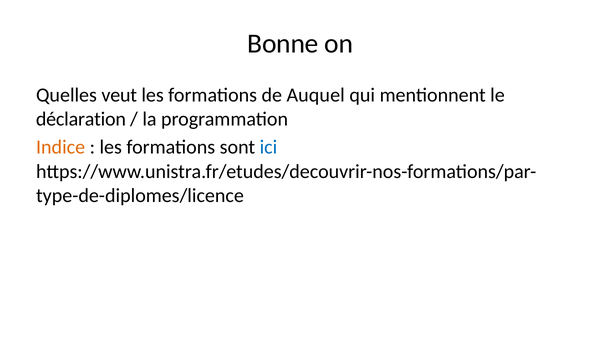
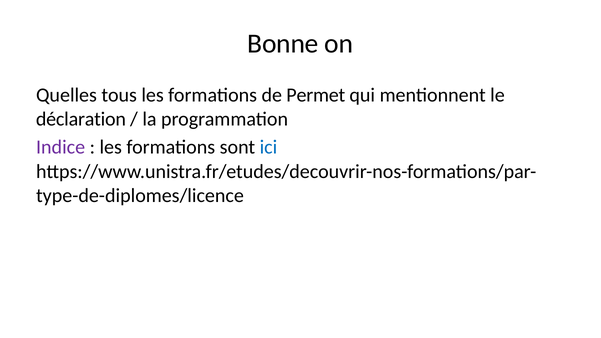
veut: veut -> tous (119, 95)
Auquel: Auquel -> Permet (316, 95)
Indice colour: orange -> purple (61, 147)
